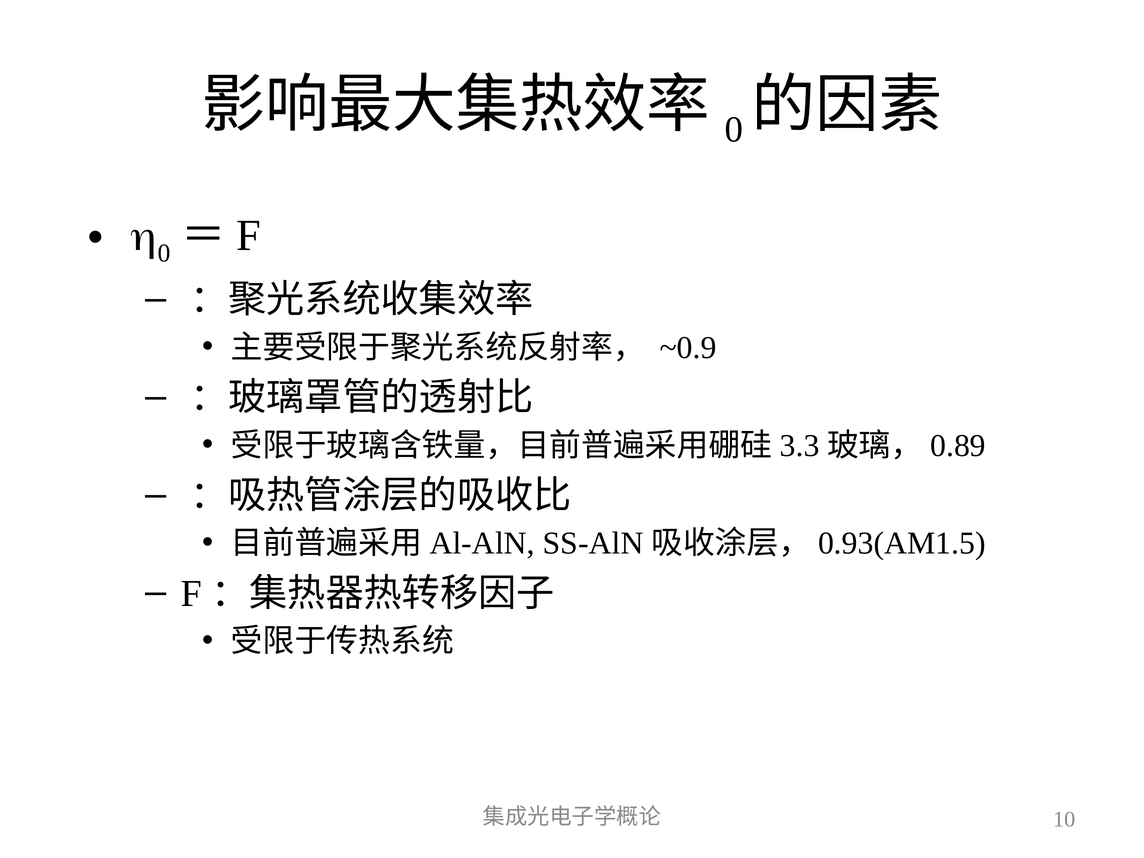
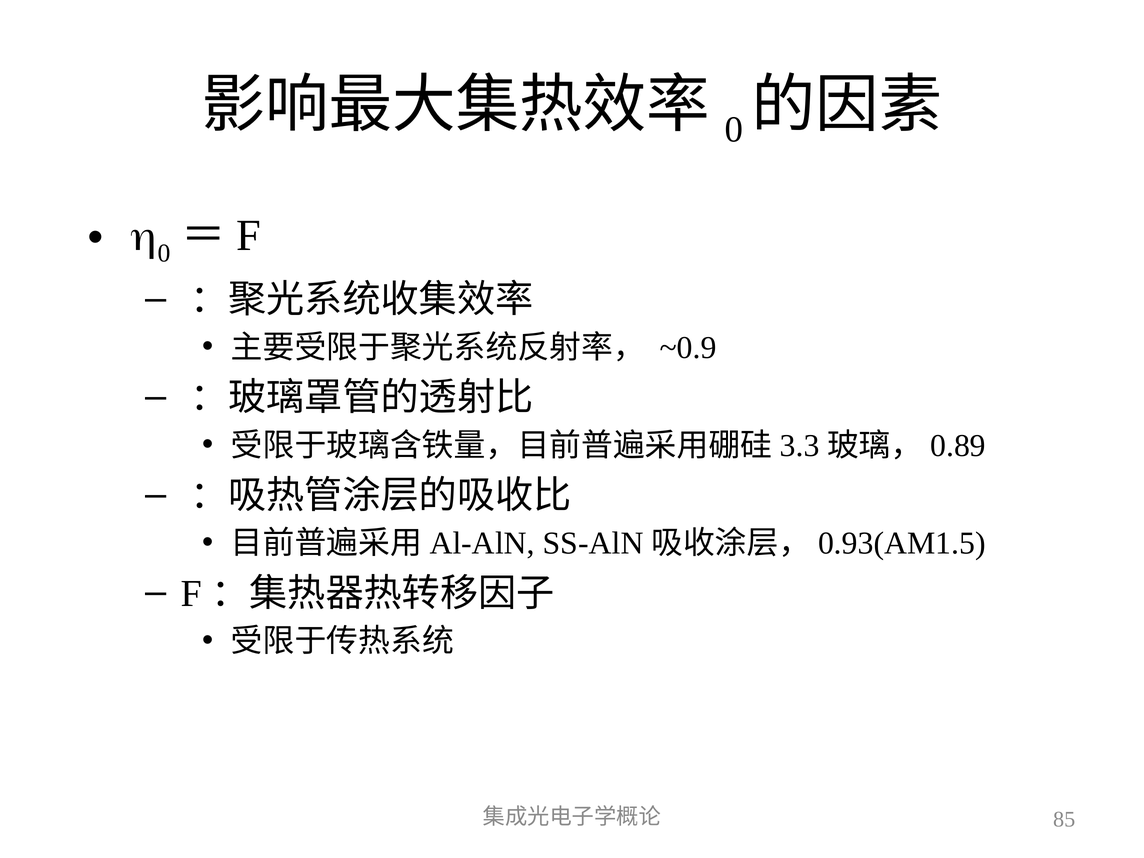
10: 10 -> 85 (1064, 820)
